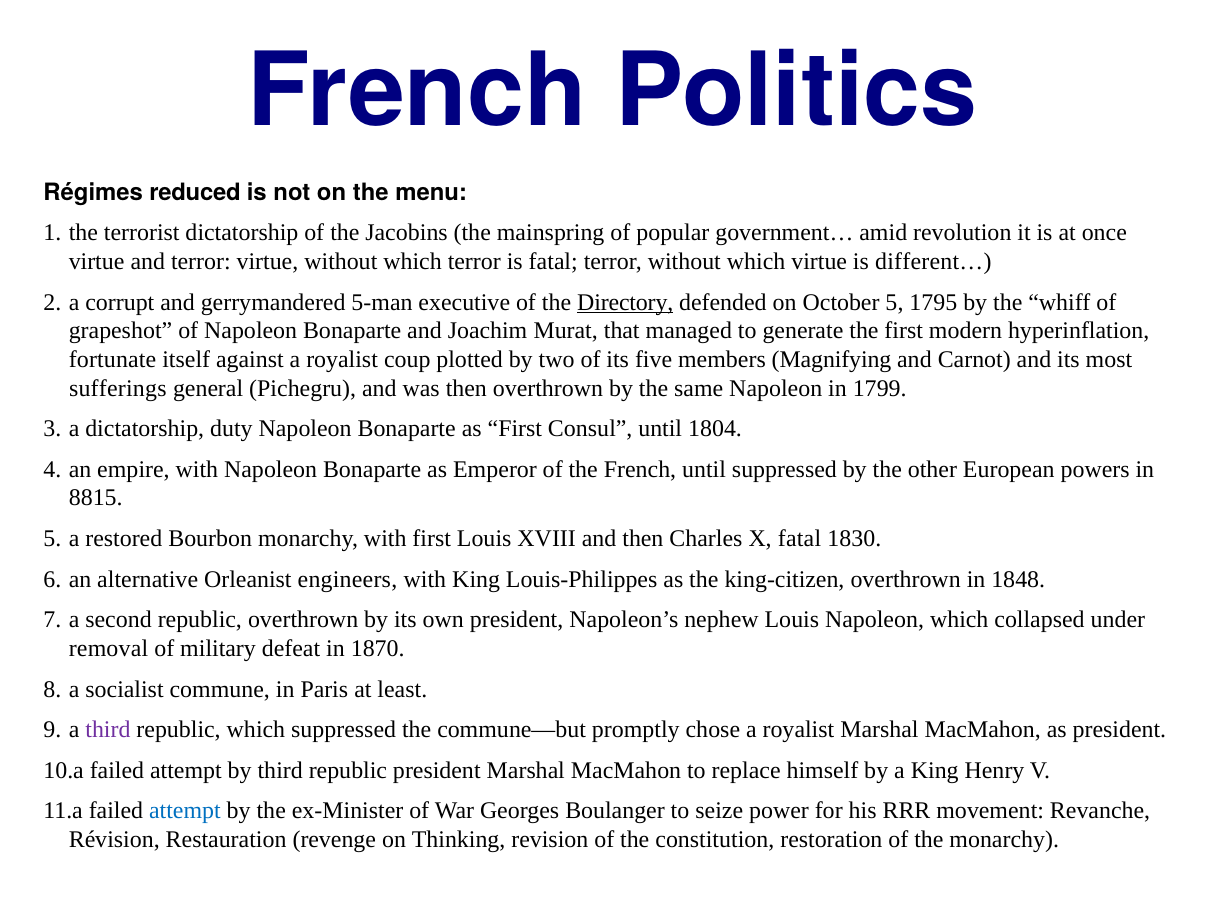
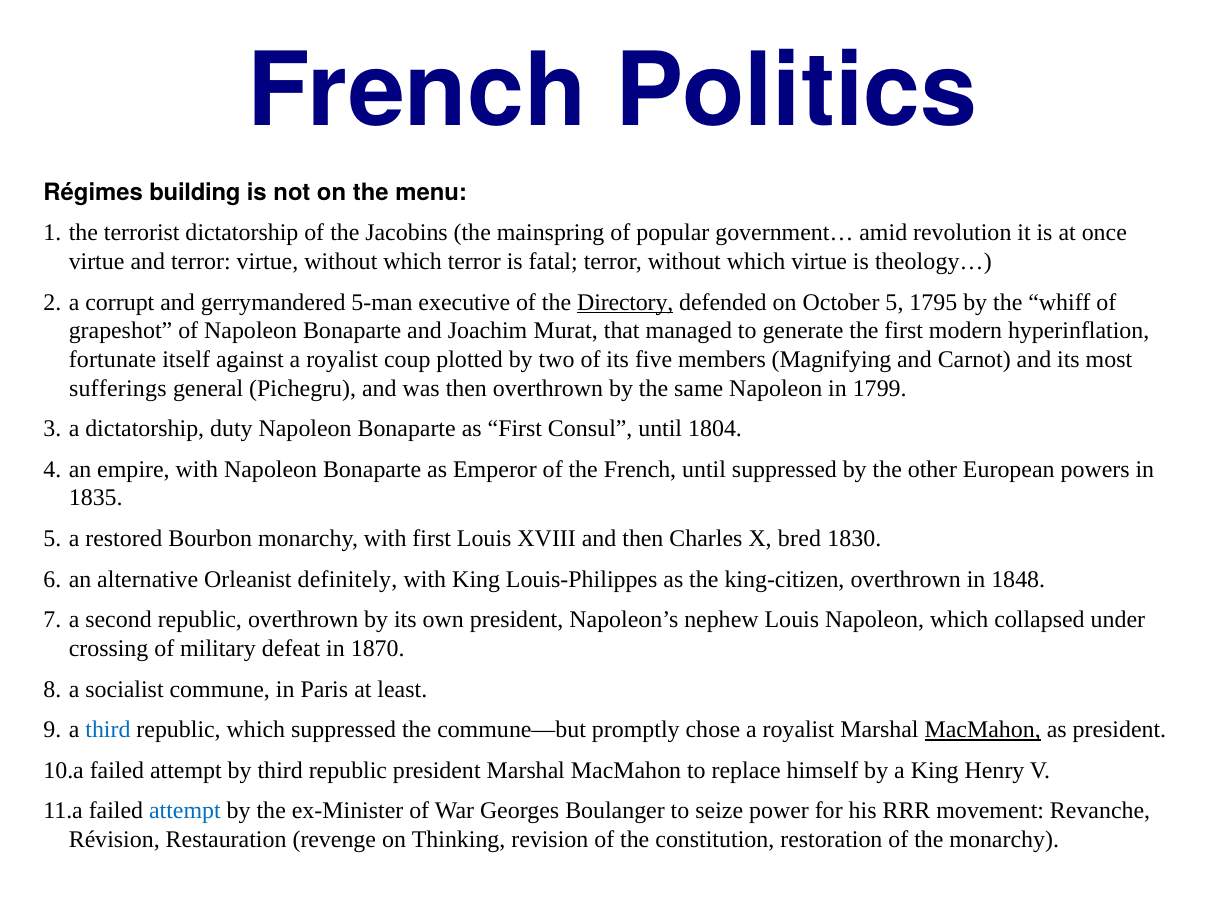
reduced: reduced -> building (195, 192)
different…: different… -> theology… (933, 262)
8815: 8815 -> 1835 (96, 498)
X fatal: fatal -> bred (800, 539)
engineers: engineers -> definitely (347, 579)
removal: removal -> crossing (109, 649)
third colour: purple -> blue (108, 730)
MacMahon underline: none -> present (983, 730)
